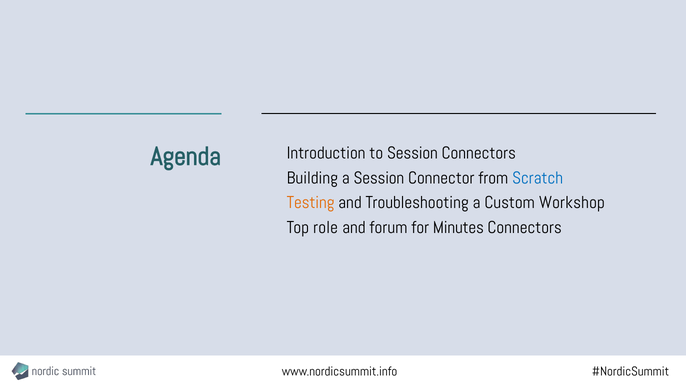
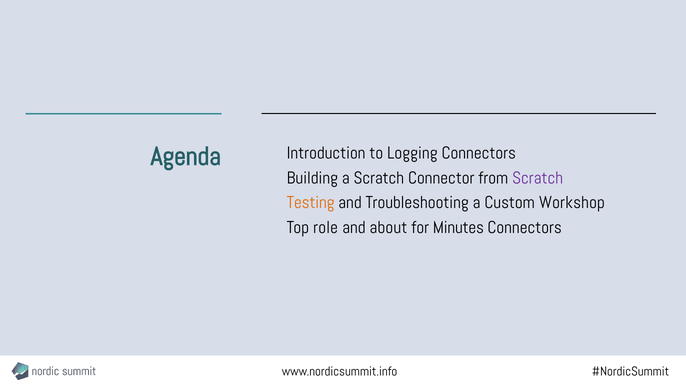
to Session: Session -> Logging (412, 153)
a Session: Session -> Scratch (379, 178)
Scratch colour: blue -> purple (538, 178)
forum: forum -> about (388, 227)
